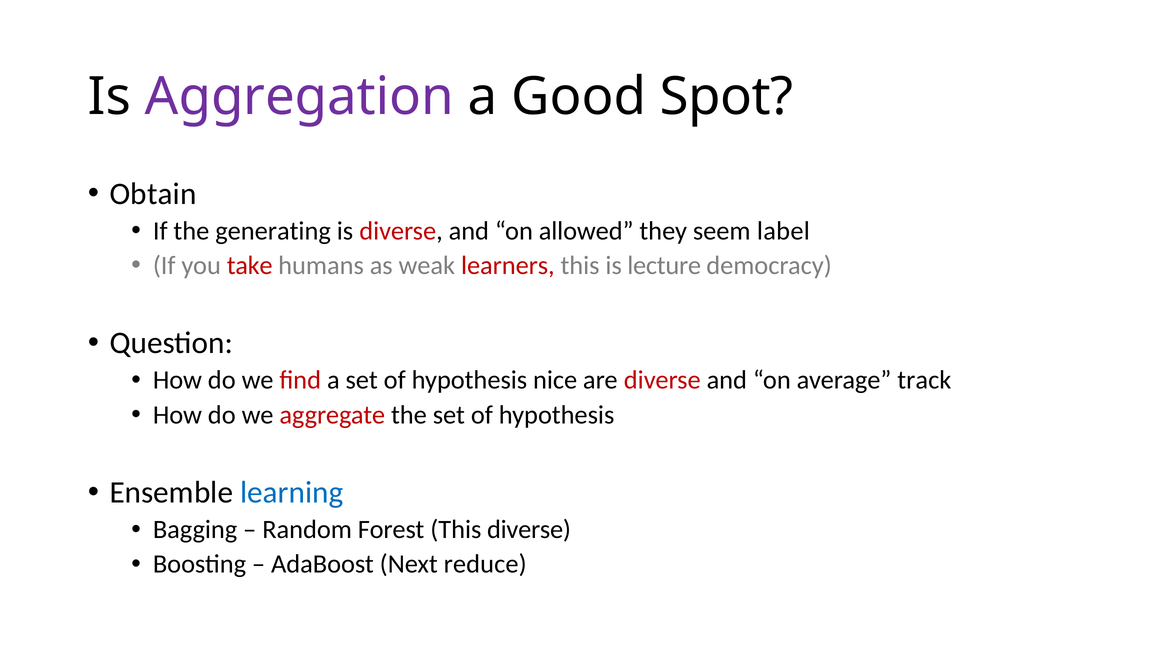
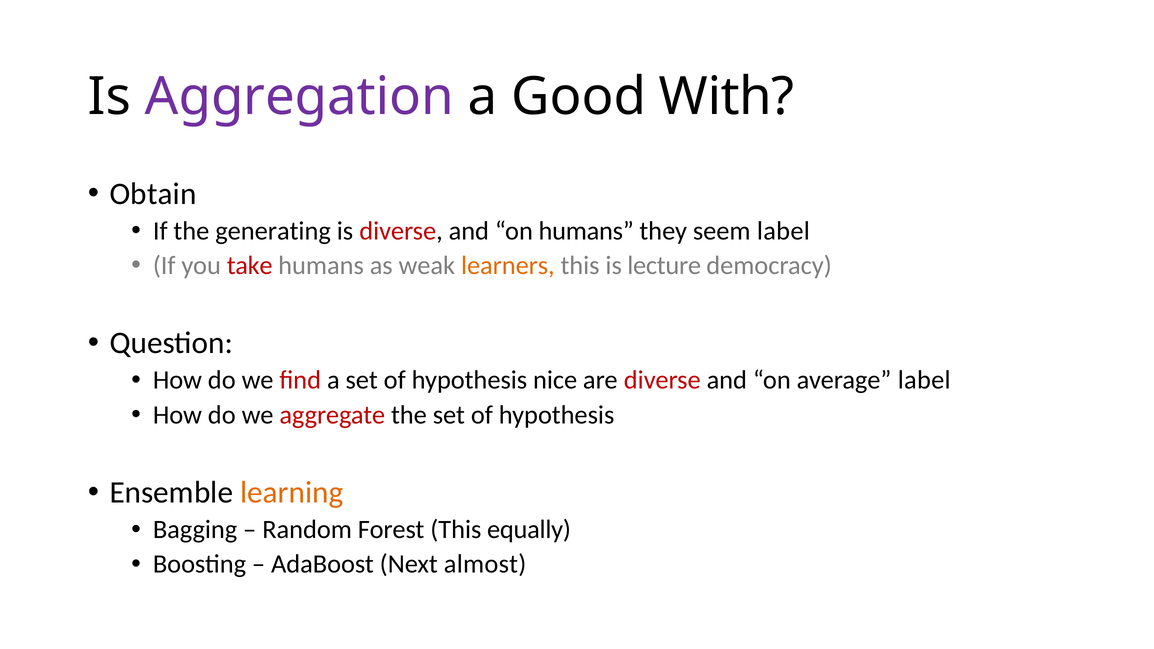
Spot: Spot -> With (727, 97)
on allowed: allowed -> humans (586, 231)
learners colour: red -> orange (508, 266)
average track: track -> label (924, 380)
learning colour: blue -> orange (292, 493)
This diverse: diverse -> equally (529, 530)
reduce: reduce -> almost (485, 564)
